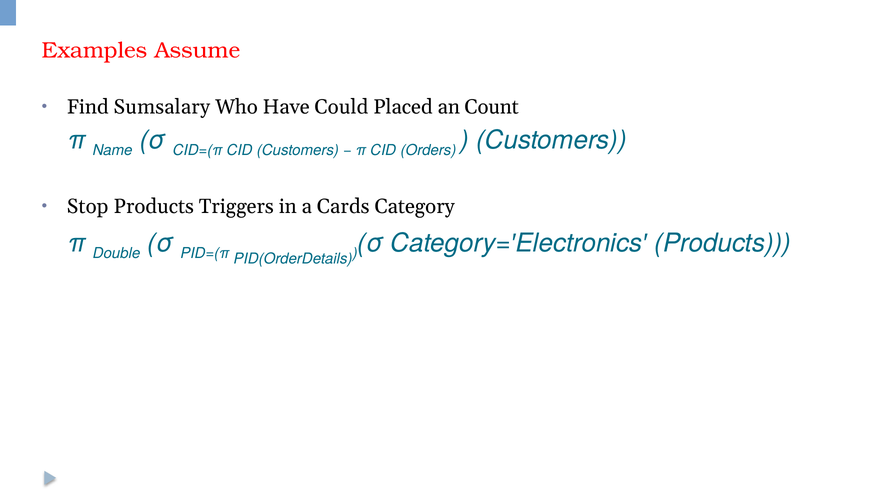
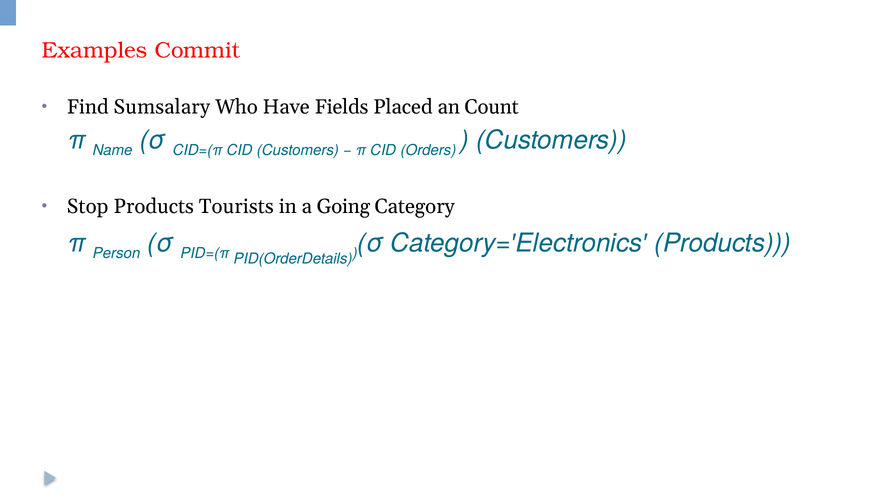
Assume: Assume -> Commit (197, 50)
Could: Could -> Fields (342, 107)
Triggers: Triggers -> Tourists (236, 206)
Cards: Cards -> Going (343, 206)
Double: Double -> Person (116, 253)
